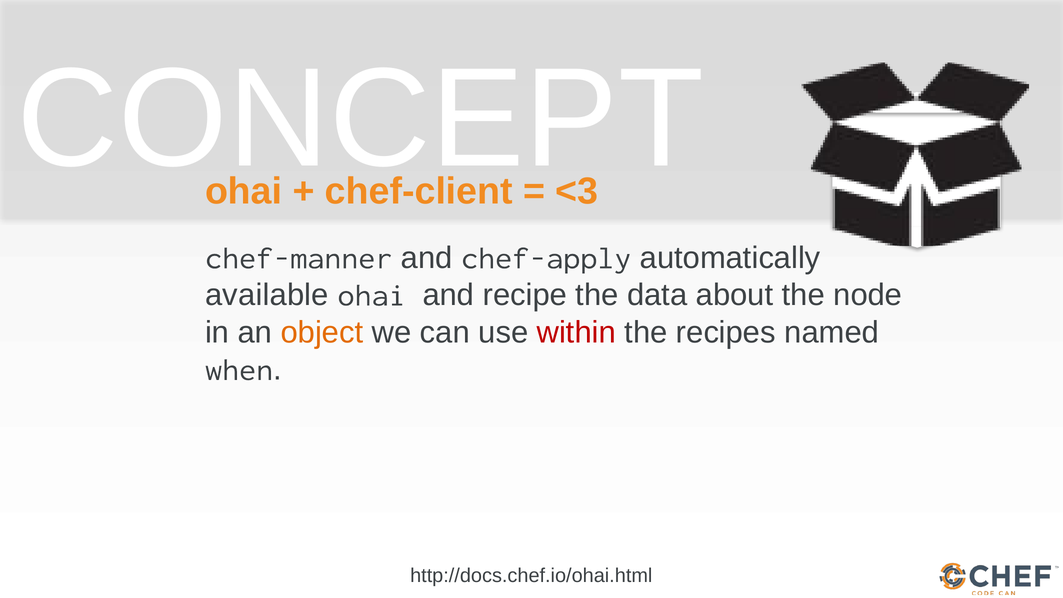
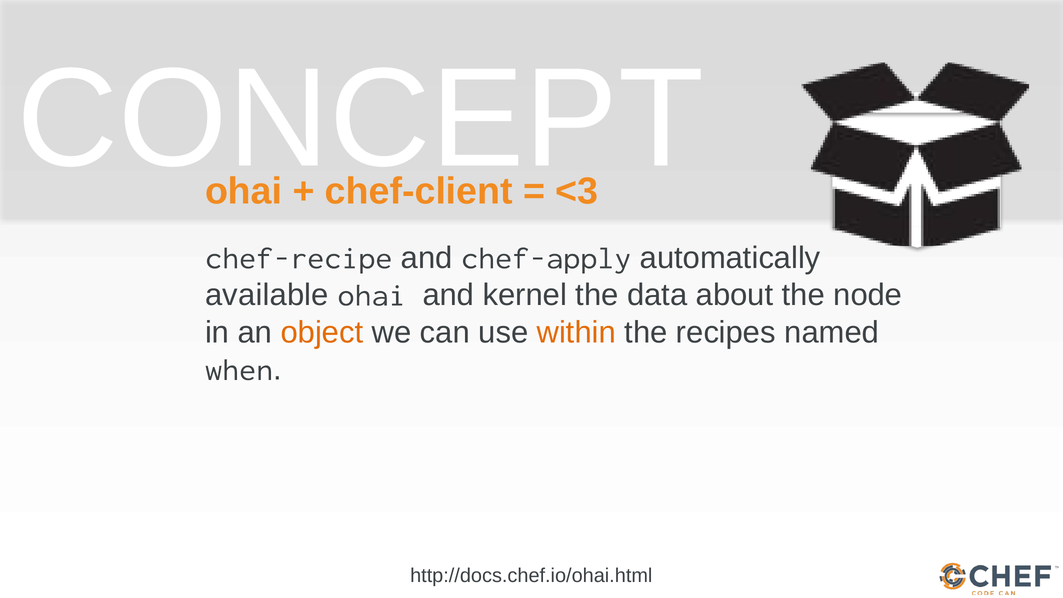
chef-manner: chef-manner -> chef-recipe (299, 258)
recipe: recipe -> kernel (525, 295)
within colour: red -> orange (576, 332)
